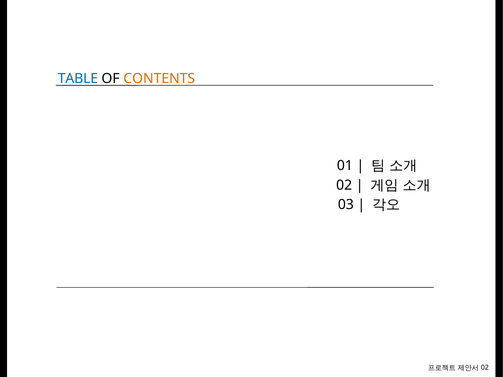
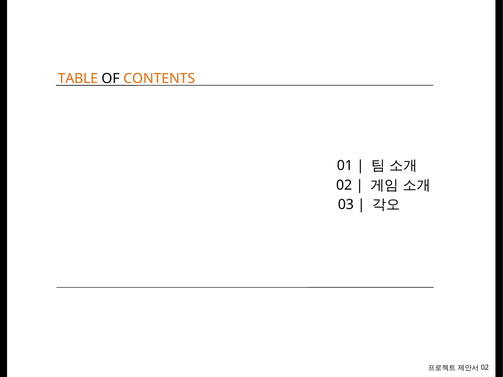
TABLE colour: blue -> orange (78, 79)
